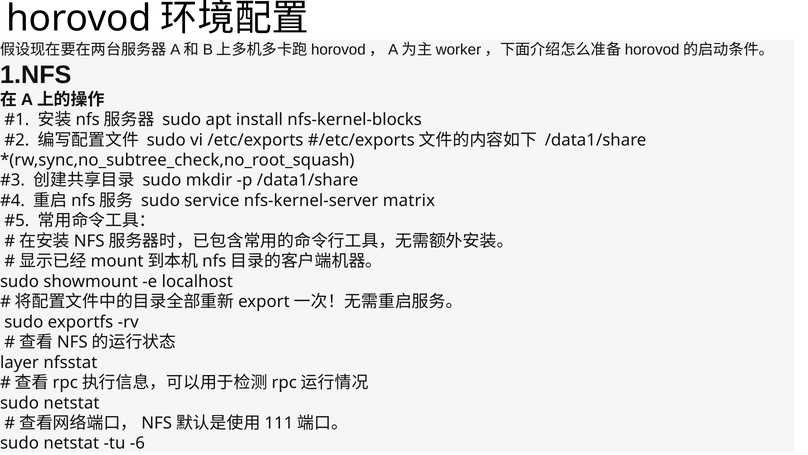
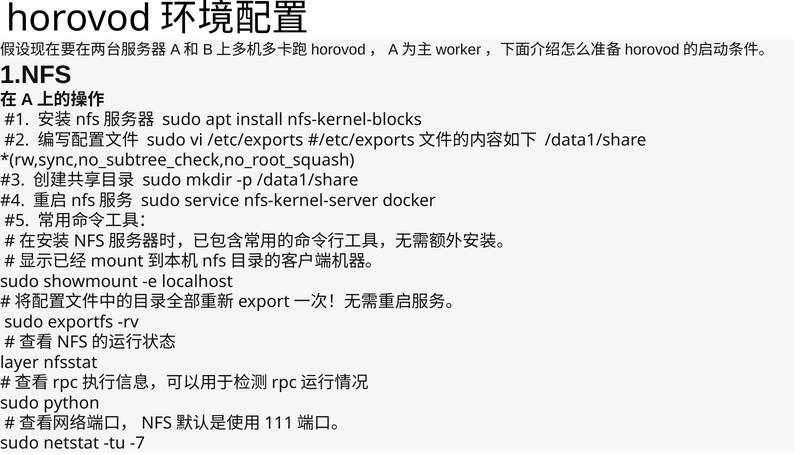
matrix: matrix -> docker (409, 200)
netstat: netstat -> python (71, 403)
-6: -6 -> -7 (137, 443)
